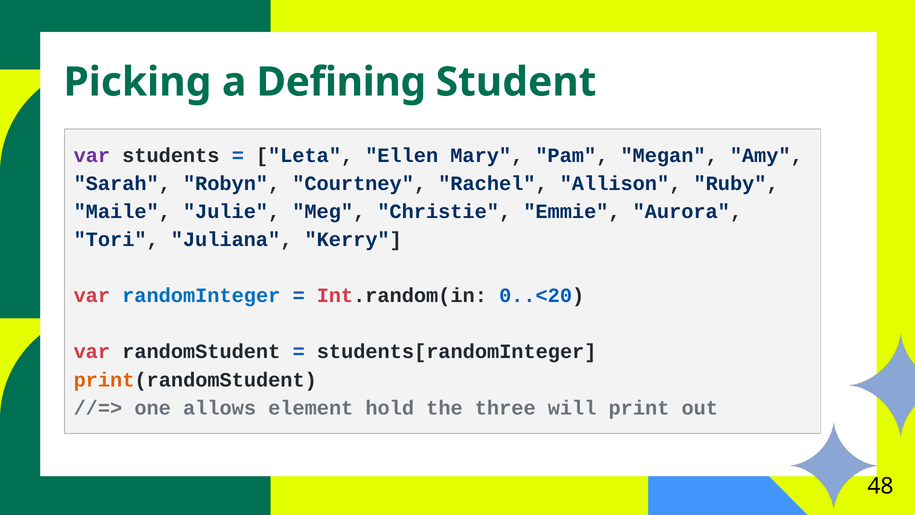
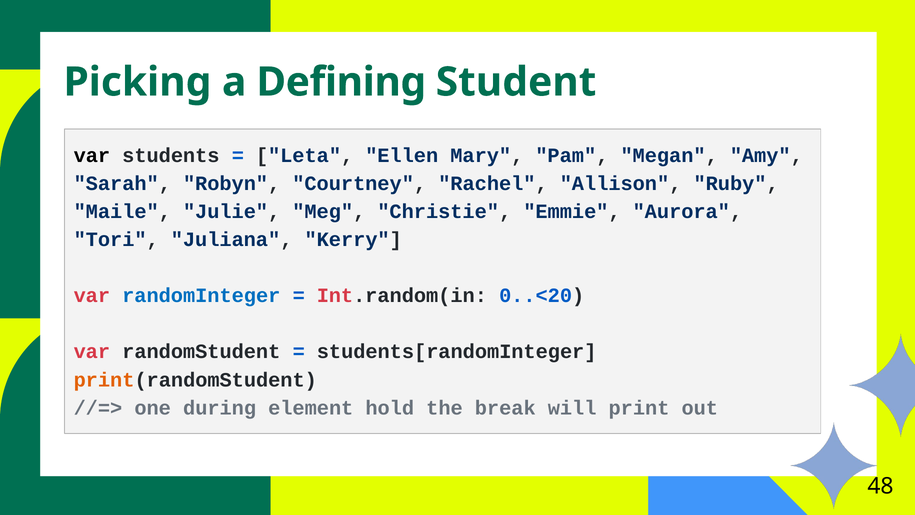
var colour: purple -> black (92, 155)
allows: allows -> during (220, 408)
three: three -> break (505, 408)
